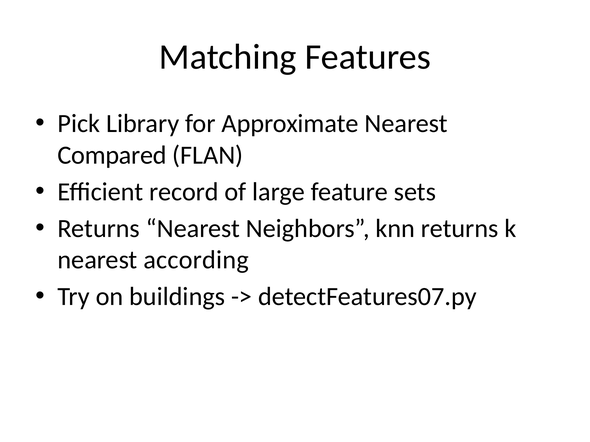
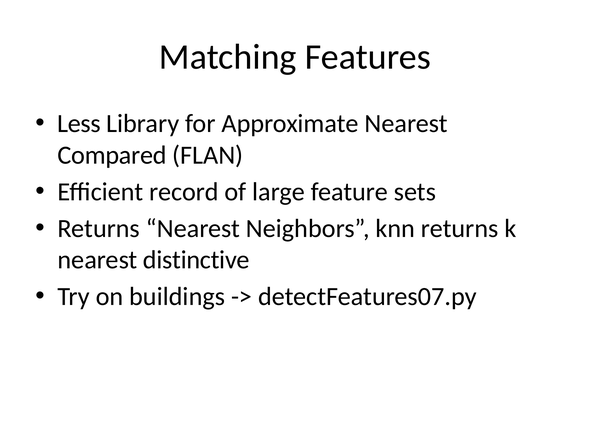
Pick: Pick -> Less (79, 124)
according: according -> distinctive (196, 260)
